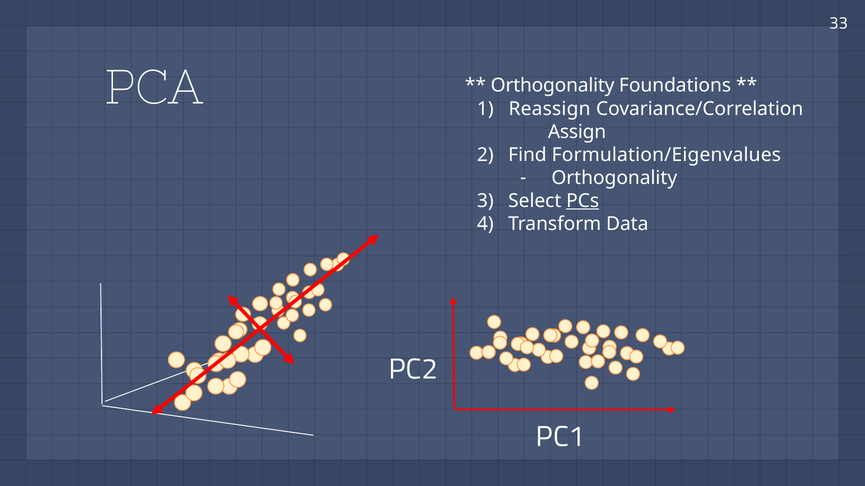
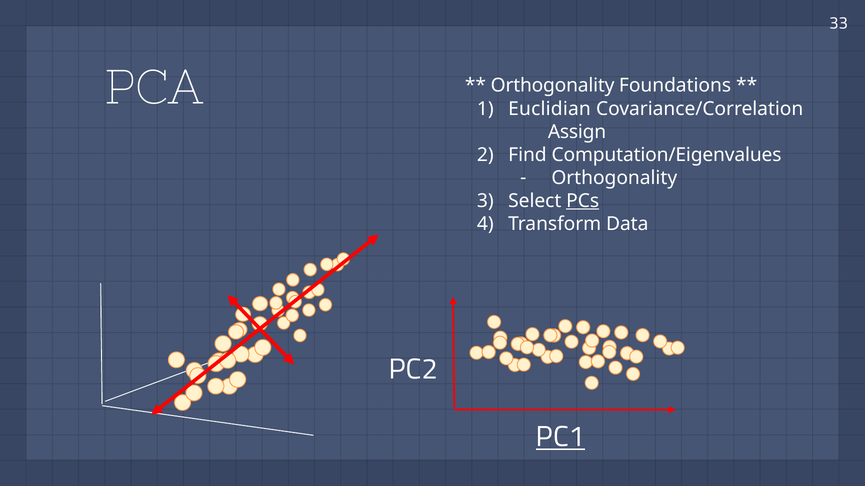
Reassign: Reassign -> Euclidian (550, 109)
Formulation/Eigenvalues: Formulation/Eigenvalues -> Computation/Eigenvalues (667, 155)
PC1 underline: none -> present (560, 437)
